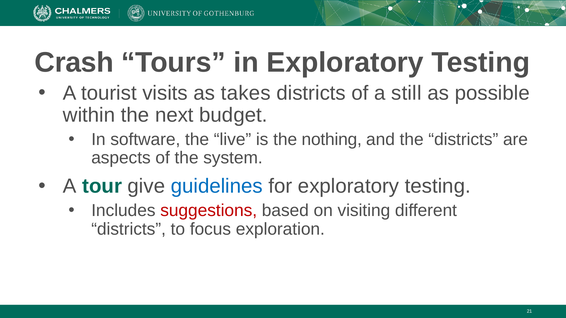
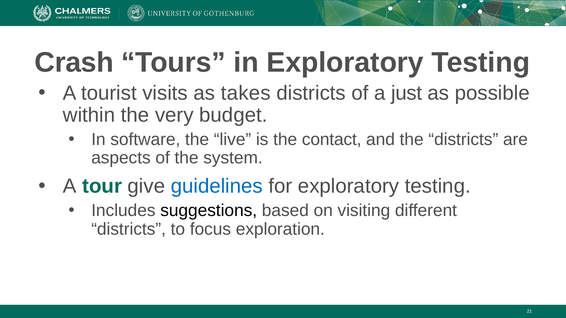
still: still -> just (407, 93)
next: next -> very (174, 115)
nothing: nothing -> contact (332, 139)
suggestions colour: red -> black (209, 211)
